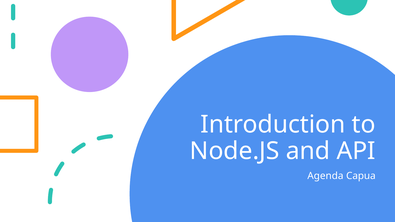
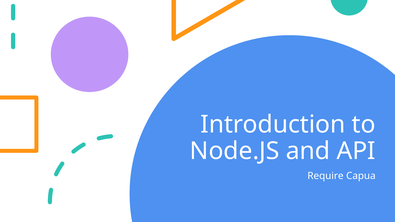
Agenda: Agenda -> Require (325, 176)
